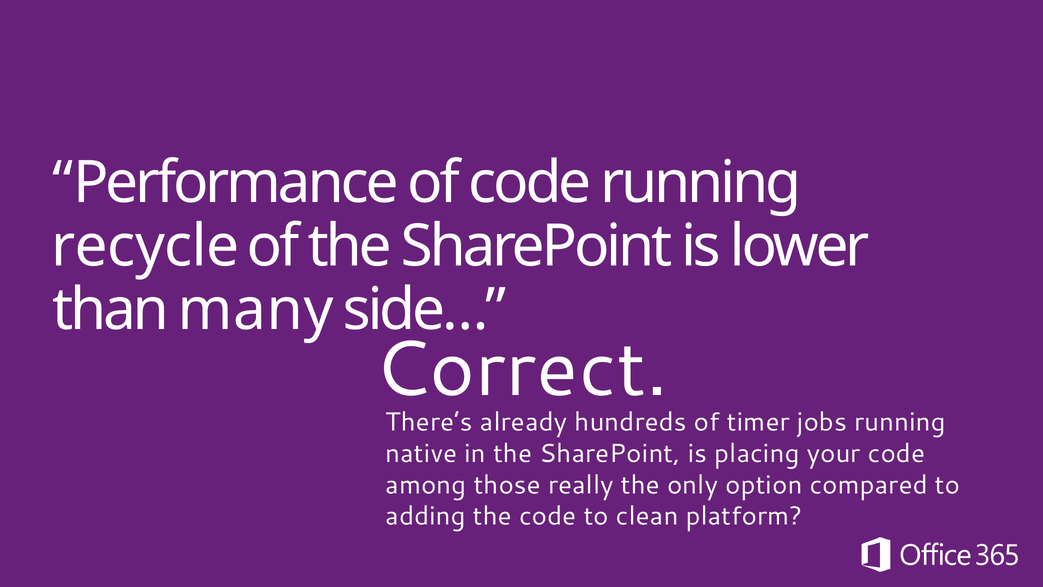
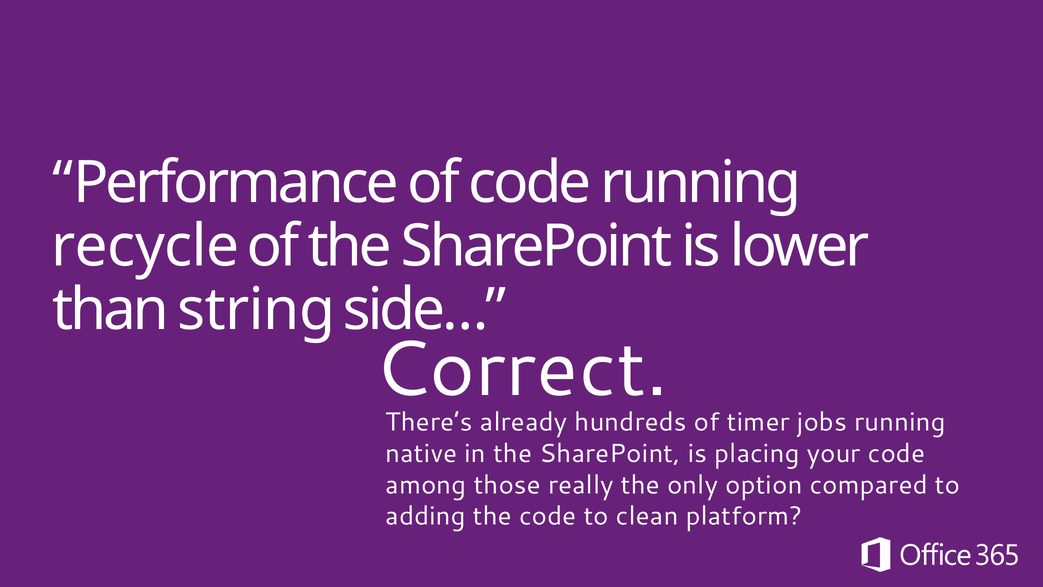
many: many -> string (256, 310)
